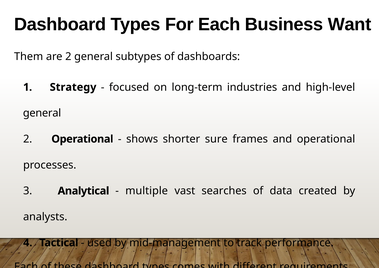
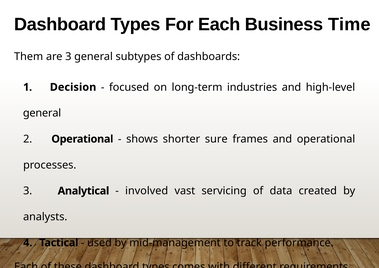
Want: Want -> Time (349, 25)
are 2: 2 -> 3 (68, 57)
Strategy: Strategy -> Decision (73, 87)
multiple: multiple -> involved (147, 191)
searches: searches -> servicing (224, 191)
